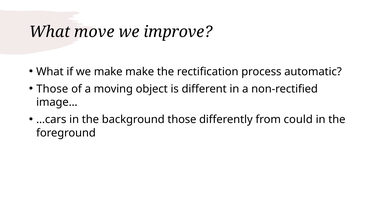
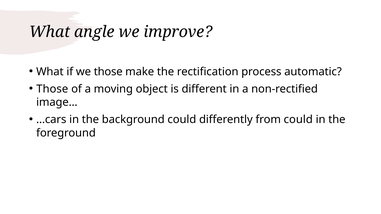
move: move -> angle (94, 32)
we make: make -> those (108, 72)
background those: those -> could (182, 120)
